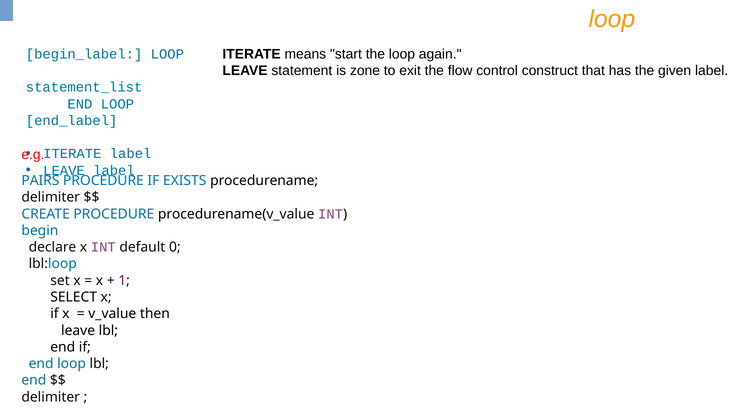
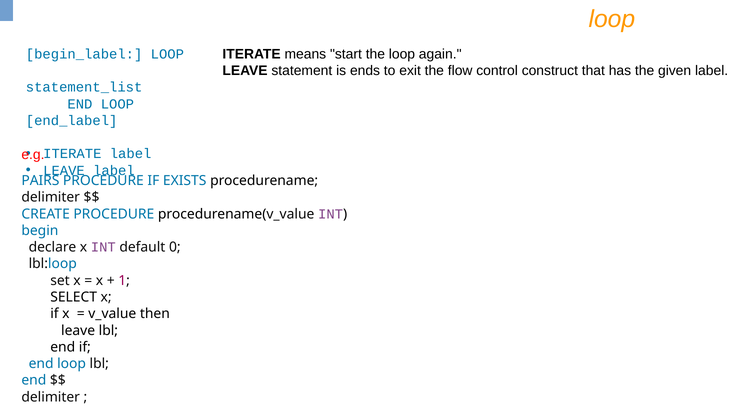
zone: zone -> ends (365, 71)
